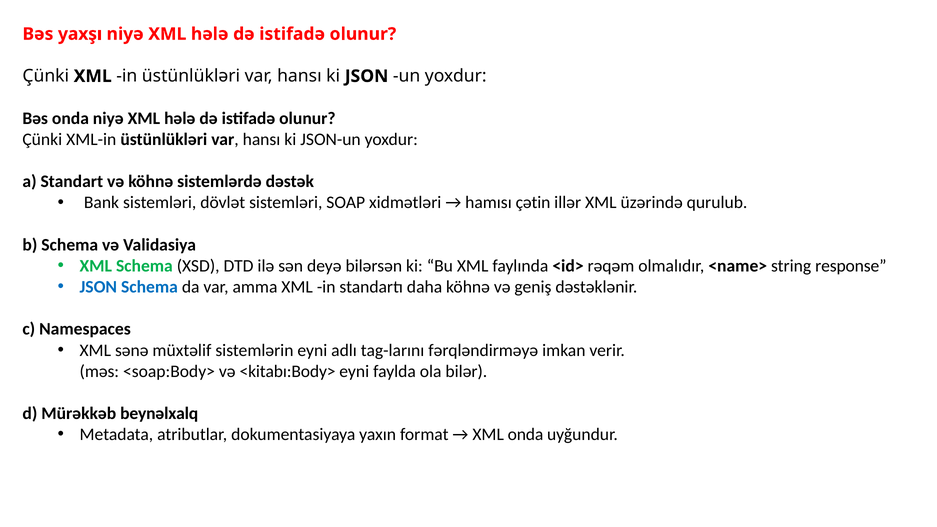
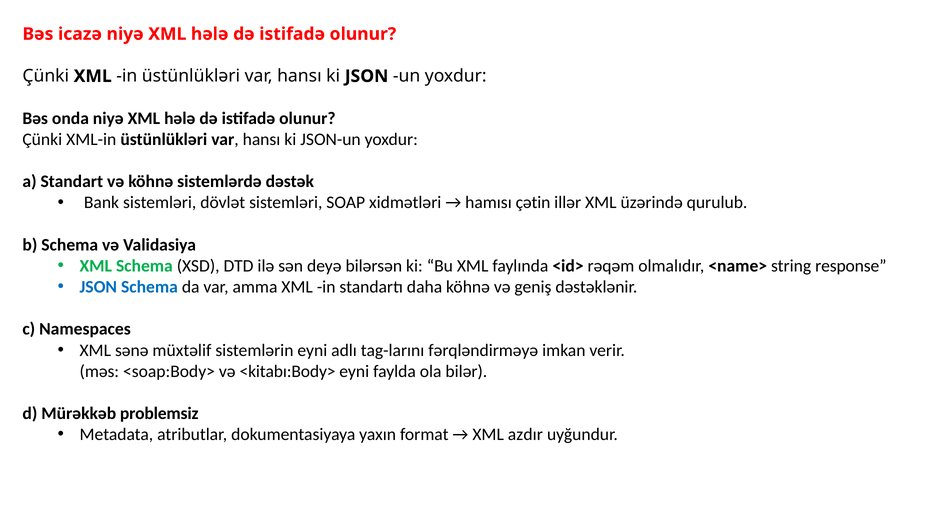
yaxşı: yaxşı -> icazə (80, 34)
beynəlxalq: beynəlxalq -> problemsiz (159, 413)
XML onda: onda -> azdır (525, 435)
